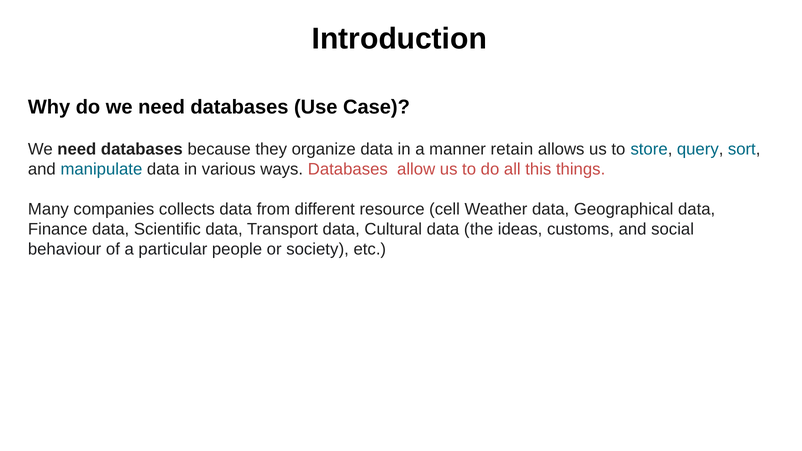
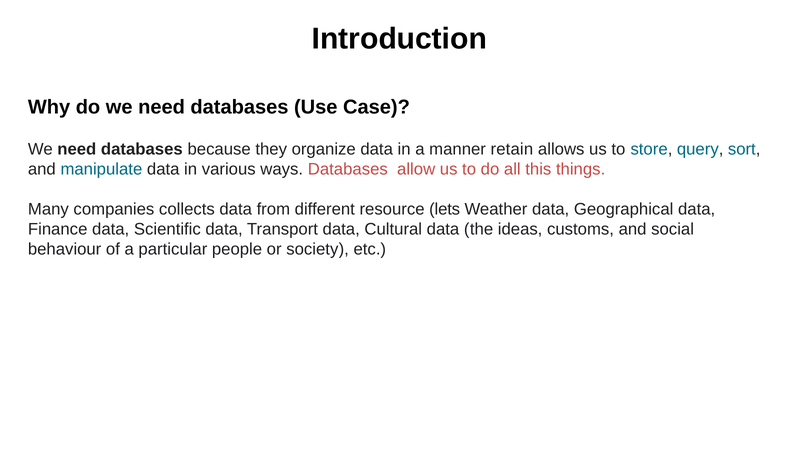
cell: cell -> lets (445, 209)
